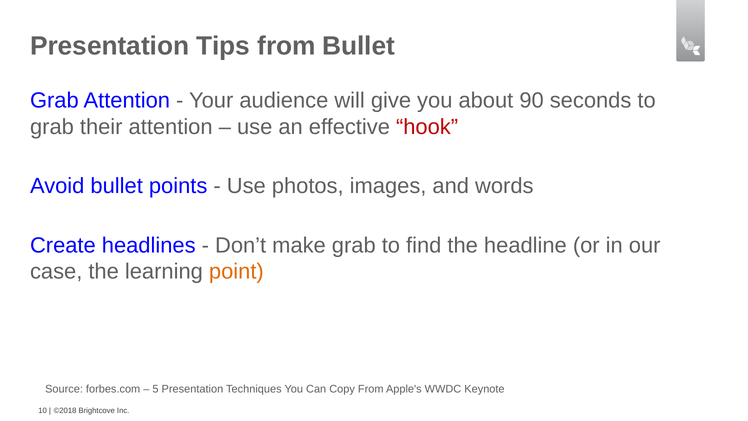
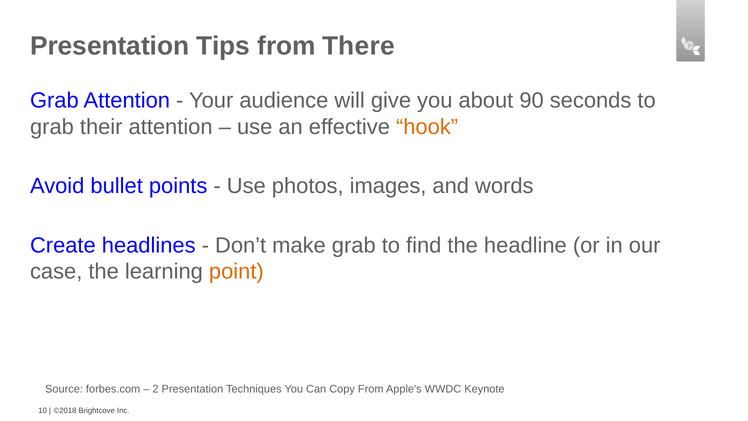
from Bullet: Bullet -> There (358, 46)
hook colour: red -> orange (427, 127)
5: 5 -> 2 (156, 389)
